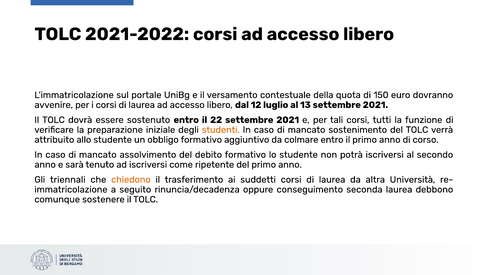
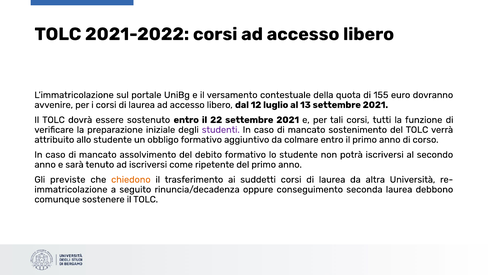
150: 150 -> 155 (381, 95)
studenti colour: orange -> purple (221, 130)
triennali: triennali -> previste (68, 179)
